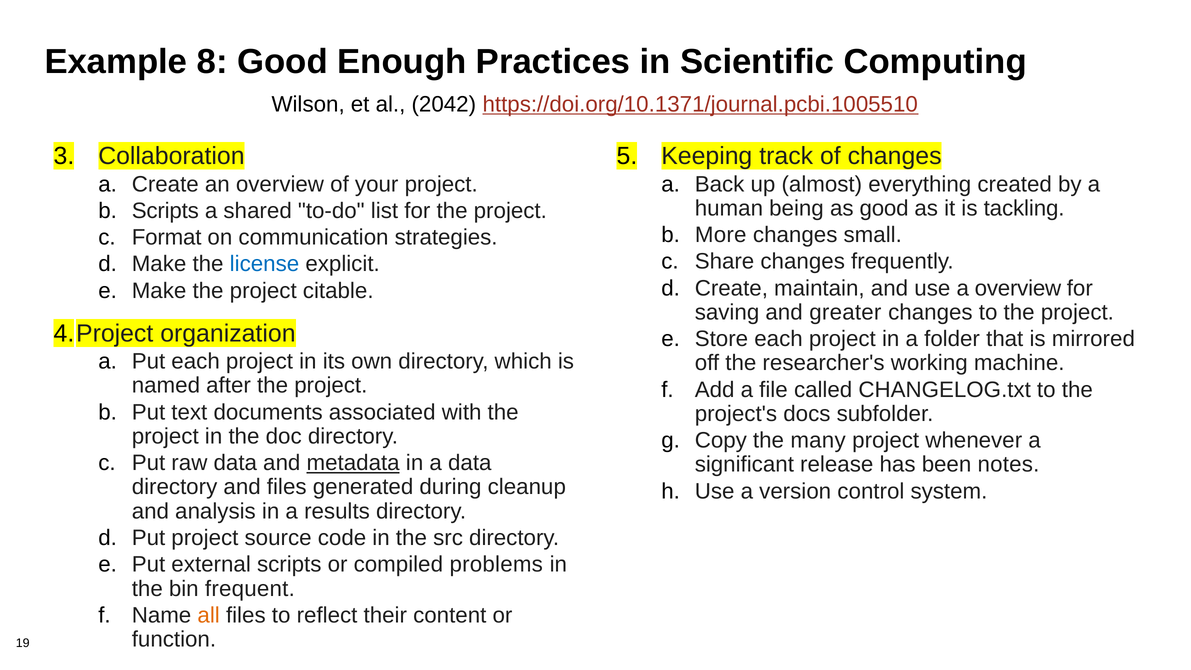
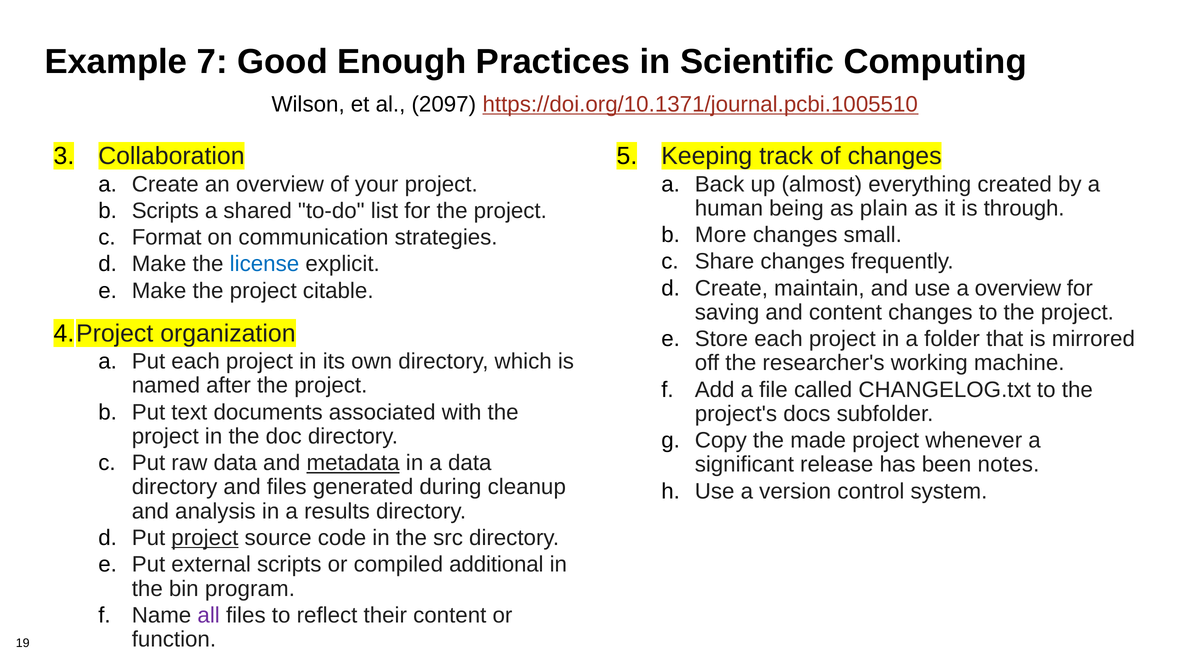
8: 8 -> 7 (212, 62)
2042: 2042 -> 2097 (444, 104)
as good: good -> plain (884, 208)
tackling: tackling -> through (1024, 208)
and greater: greater -> content (845, 312)
many: many -> made (818, 441)
project underline: none -> present (205, 538)
problems: problems -> additional (496, 565)
frequent: frequent -> program (250, 589)
all colour: orange -> purple (209, 615)
